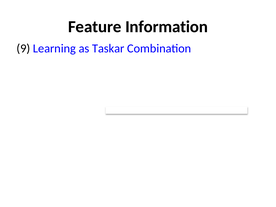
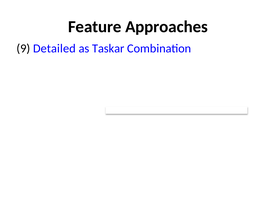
Information: Information -> Approaches (167, 27)
Learning: Learning -> Detailed (54, 49)
